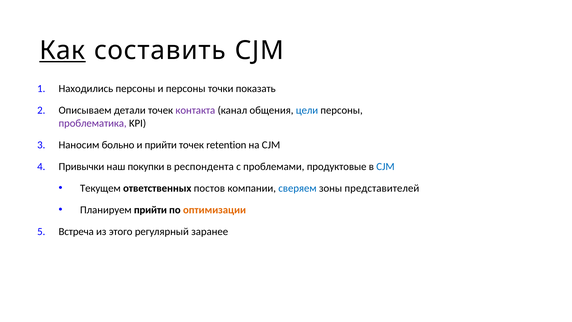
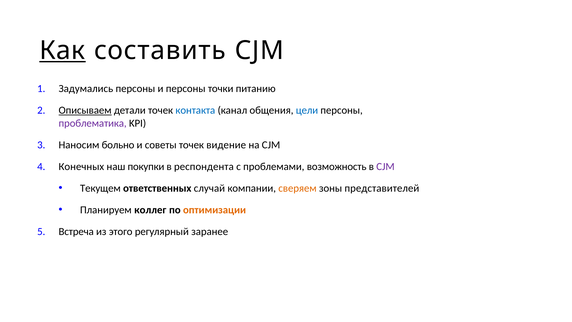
Находились: Находились -> Задумались (86, 89)
показать: показать -> питанию (256, 89)
Описываем underline: none -> present (85, 110)
контакта colour: purple -> blue (195, 110)
и прийти: прийти -> советы (161, 145)
retention: retention -> видение (226, 145)
Привычки: Привычки -> Конечных (81, 166)
продуктовые: продуктовые -> возможность (337, 166)
CJM colour: blue -> purple (385, 166)
постов: постов -> случай (209, 188)
сверяем colour: blue -> orange (297, 188)
Планируем прийти: прийти -> коллег (150, 210)
